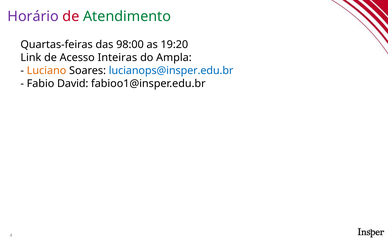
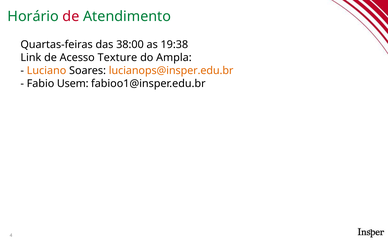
Horário colour: purple -> green (33, 16)
98:00: 98:00 -> 38:00 (130, 45)
19:20: 19:20 -> 19:38 (174, 45)
Inteiras: Inteiras -> Texture (117, 58)
lucianops@insper.edu.br colour: blue -> orange (171, 71)
David: David -> Usem (73, 84)
